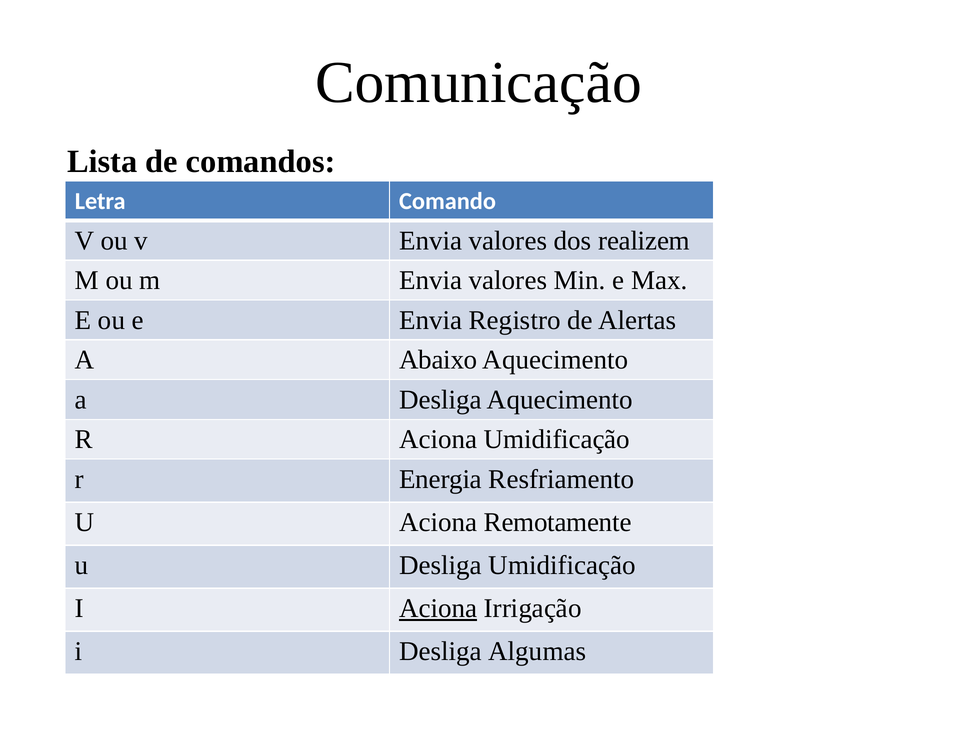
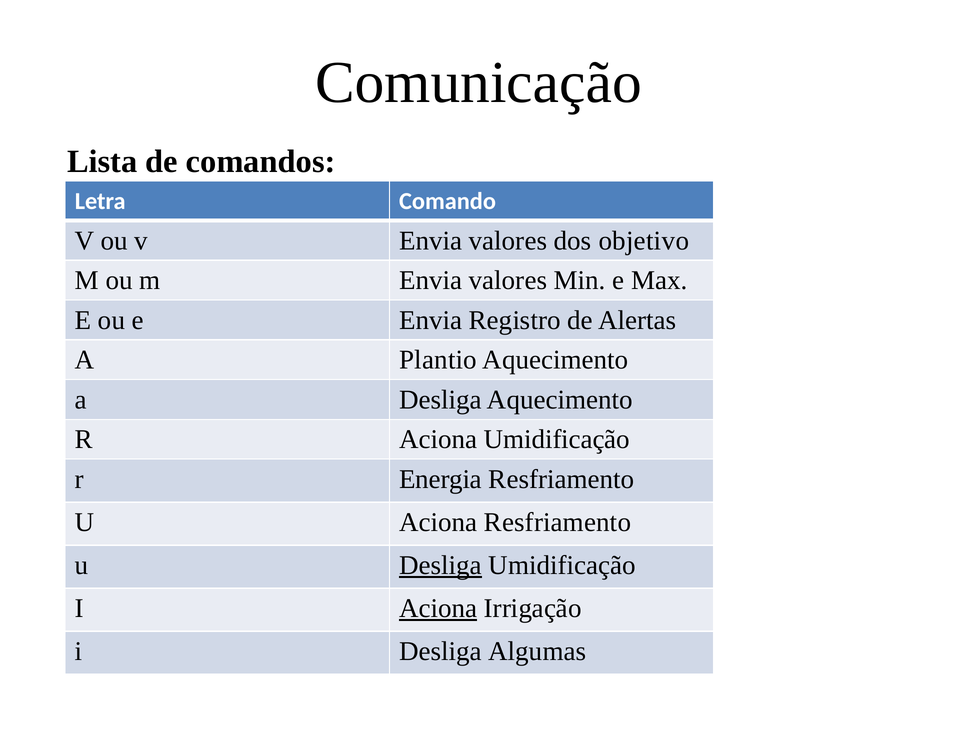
realizem: realizem -> objetivo (644, 241)
Abaixo: Abaixo -> Plantio (438, 360)
Aciona Remotamente: Remotamente -> Resfriamento (558, 522)
Desliga underline: none -> present (440, 565)
